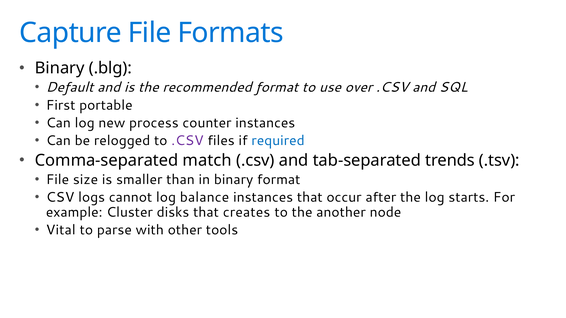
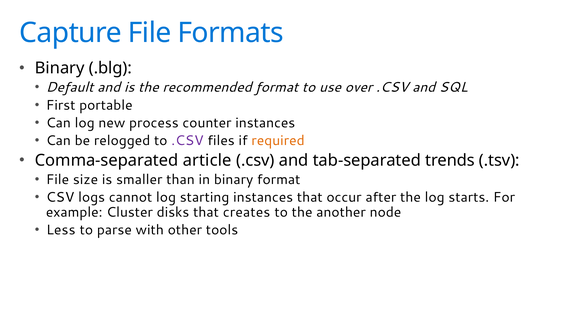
required colour: blue -> orange (278, 141)
match: match -> article (207, 160)
balance: balance -> starting (205, 197)
Vital: Vital -> Less (61, 230)
